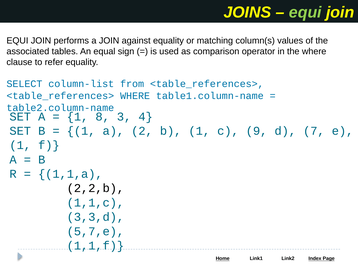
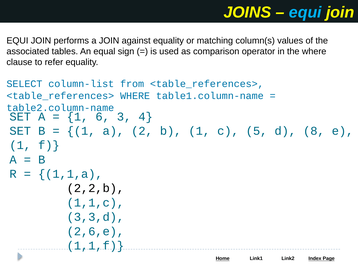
equi colour: light green -> light blue (305, 12)
8: 8 -> 6 (103, 116)
9: 9 -> 5 (257, 131)
7: 7 -> 8 (314, 131)
5,7,e: 5,7,e -> 2,6,e (95, 231)
